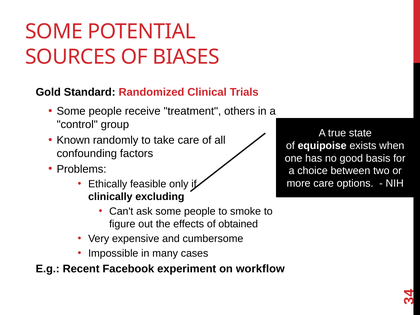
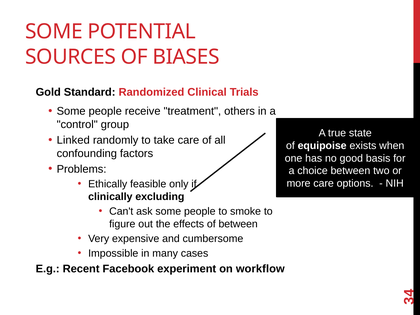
Known: Known -> Linked (73, 140)
of obtained: obtained -> between (238, 224)
